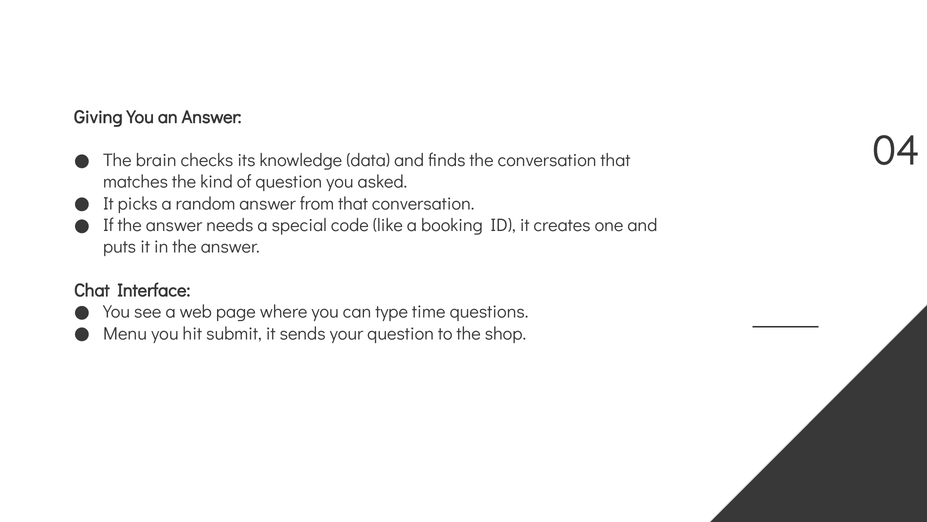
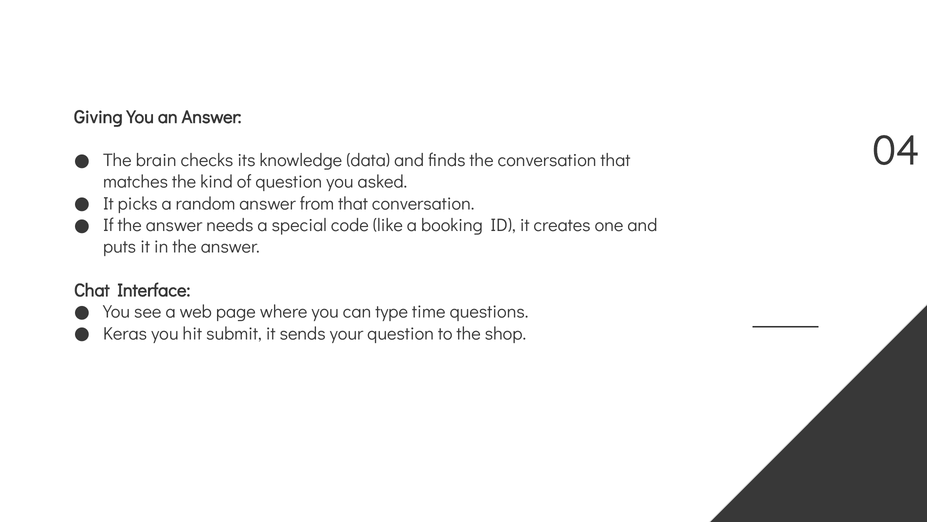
Menu: Menu -> Keras (125, 333)
